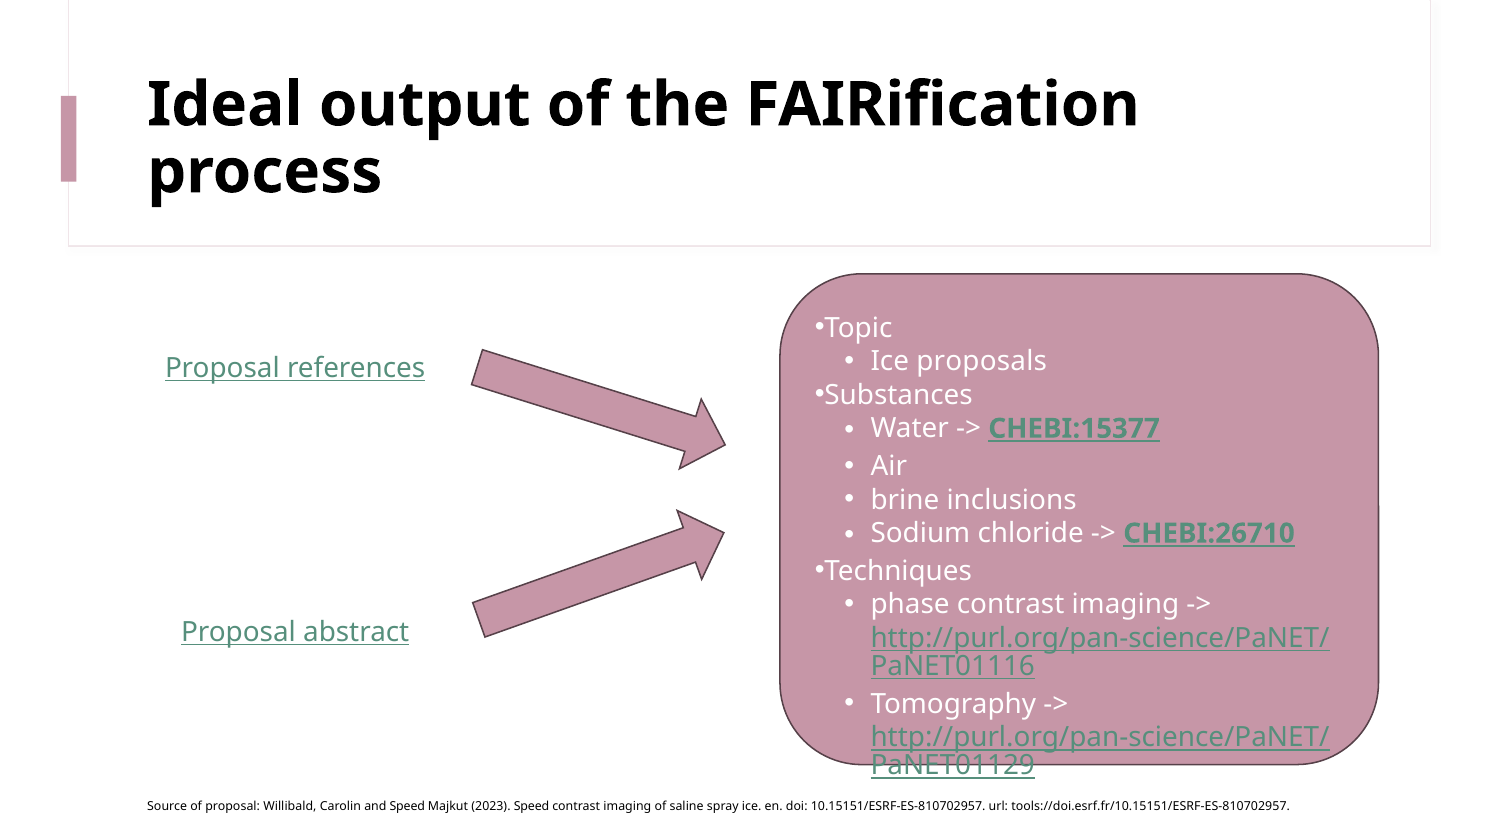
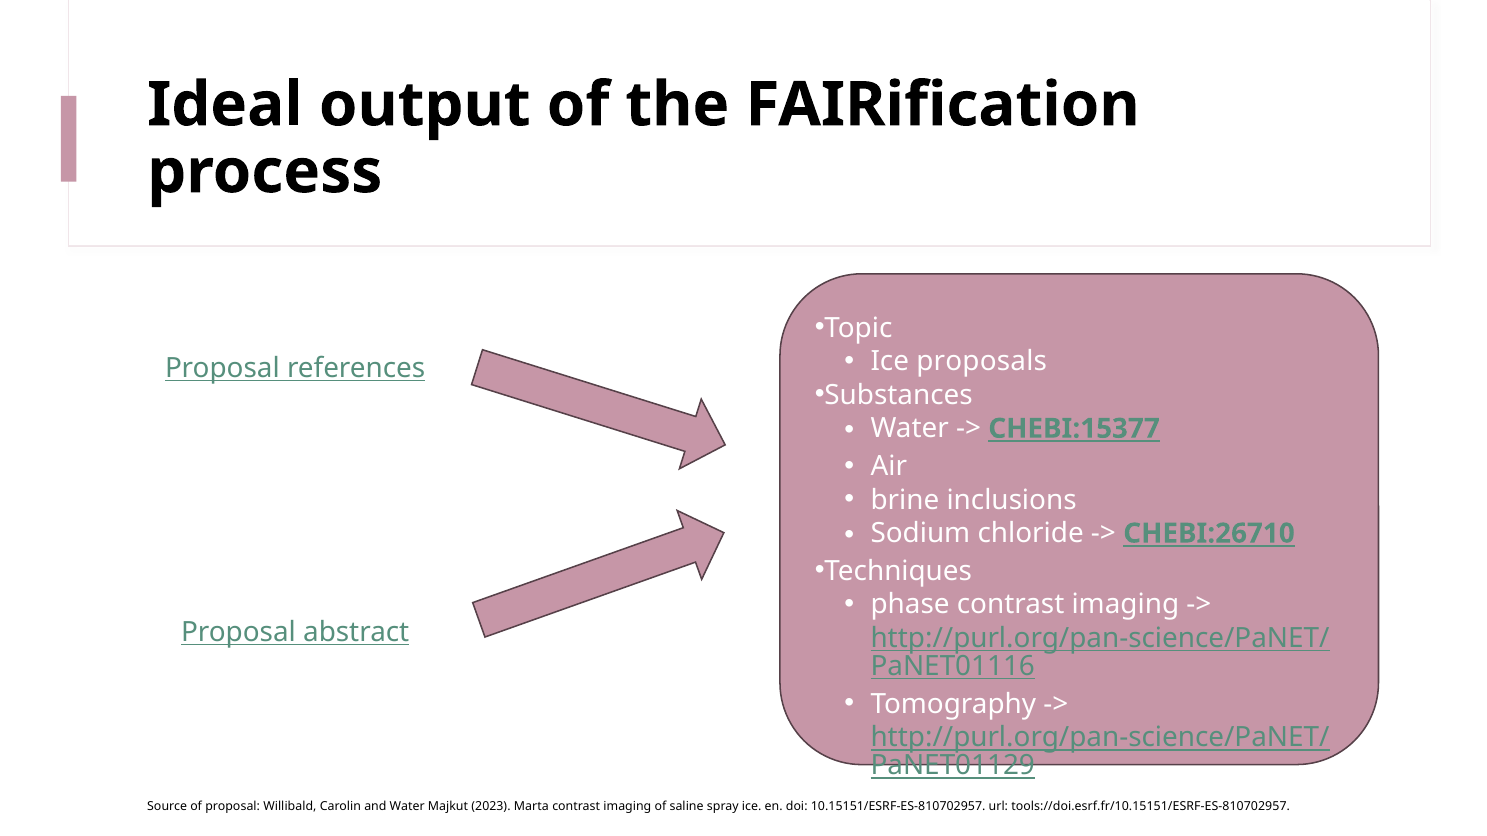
and Speed: Speed -> Water (407, 807)
2023 Speed: Speed -> Marta (531, 807)
